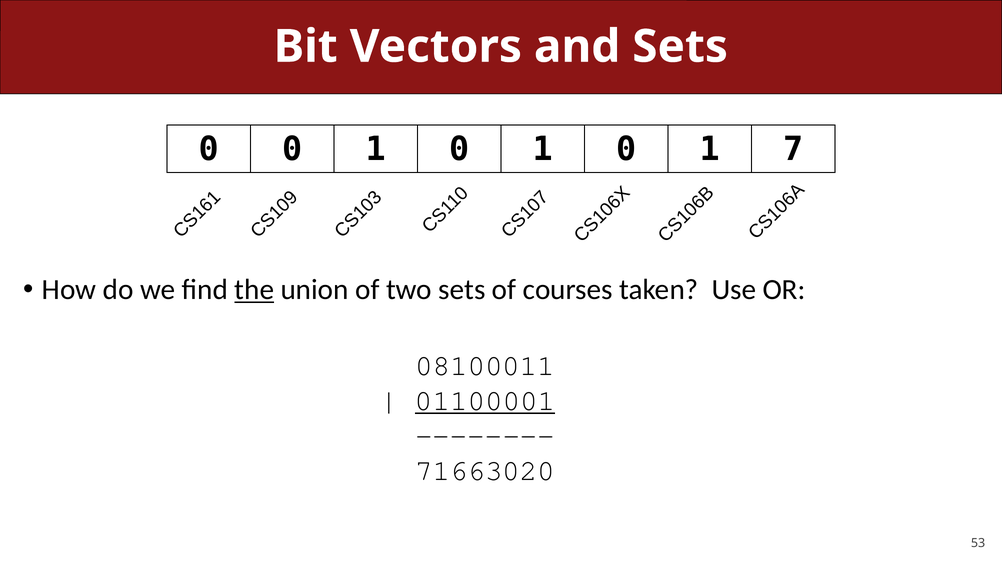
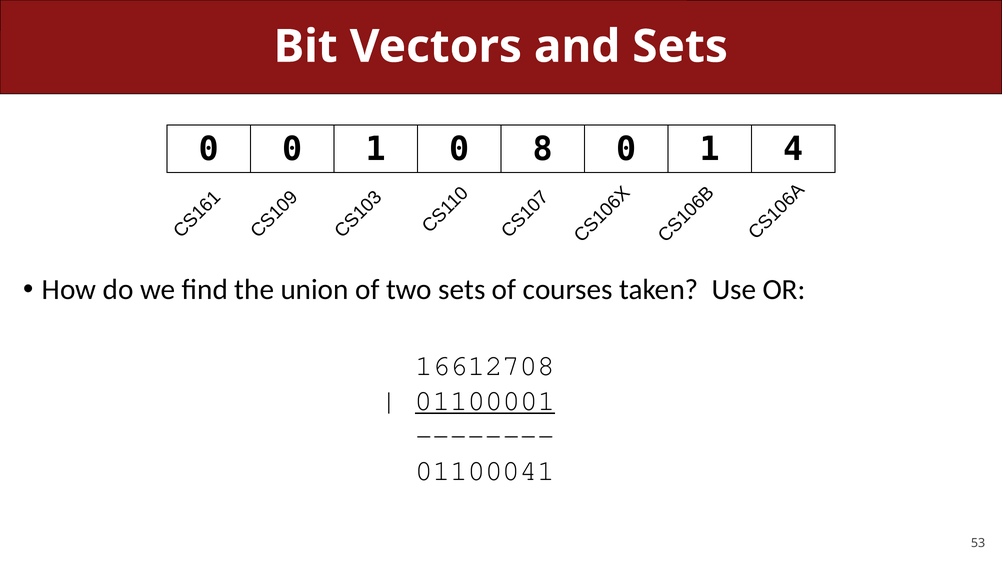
1: 1 -> 8 (543, 150)
1 7: 7 -> 4 (793, 150)
the underline: present -> none (254, 290)
08100011: 08100011 -> 16612708 (485, 366)
71663020: 71663020 -> 01100041 (485, 471)
